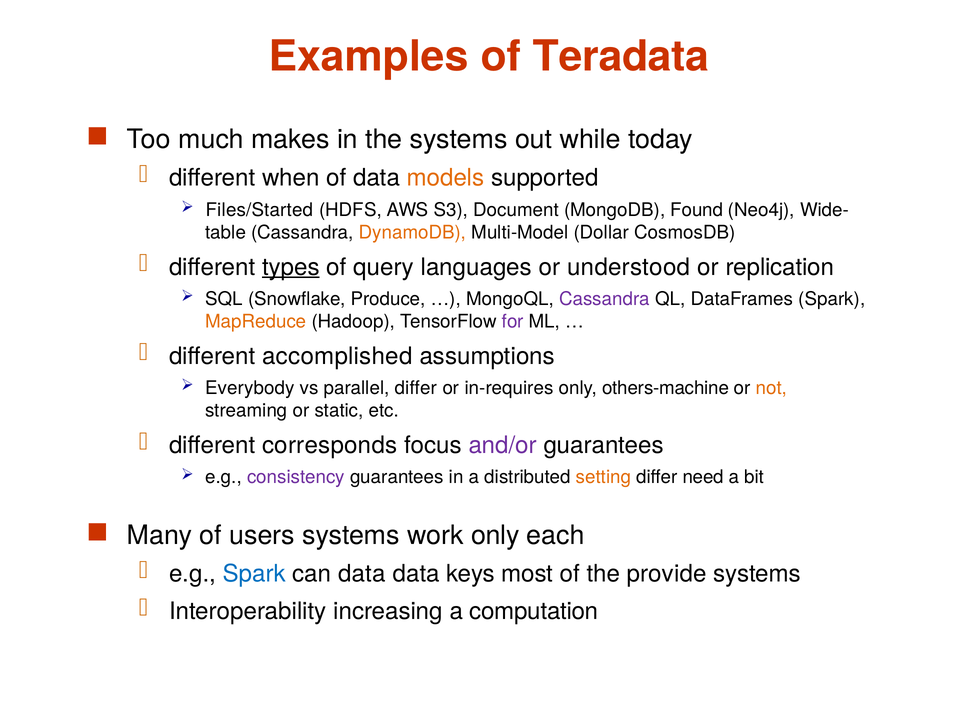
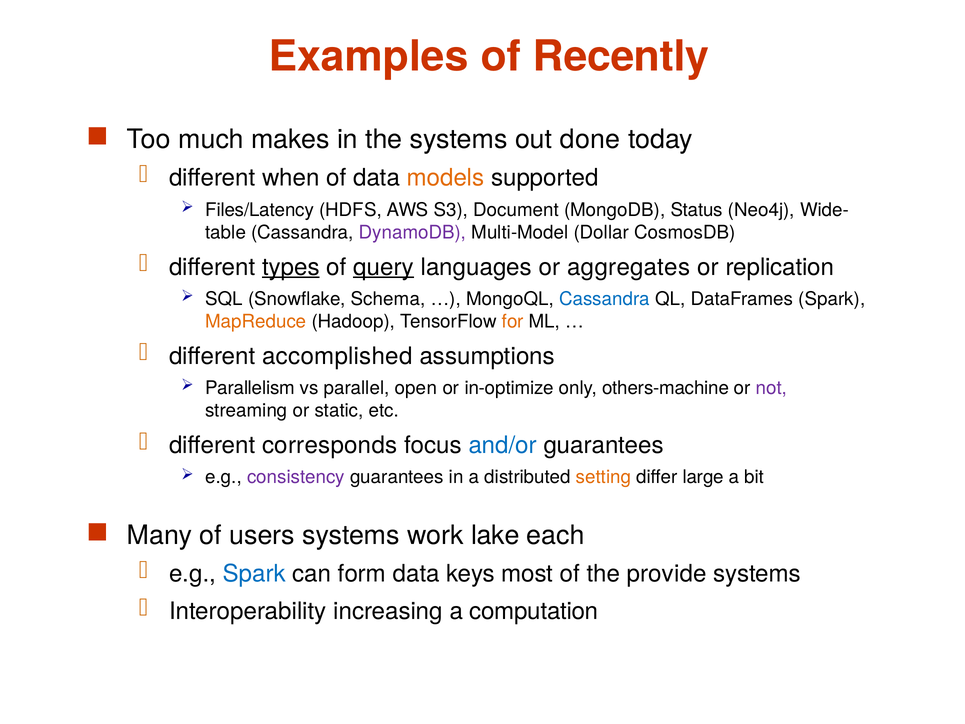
Teradata: Teradata -> Recently (621, 57)
while: while -> done (590, 139)
Files/Started: Files/Started -> Files/Latency (260, 210)
Found: Found -> Status (697, 210)
DynamoDB colour: orange -> purple (412, 232)
query underline: none -> present (384, 267)
understood: understood -> aggregates (629, 267)
Produce: Produce -> Schema (388, 299)
Cassandra colour: purple -> blue (604, 299)
for colour: purple -> orange (513, 321)
Everybody: Everybody -> Parallelism (250, 388)
parallel differ: differ -> open (416, 388)
in-requires: in-requires -> in-optimize (509, 388)
not colour: orange -> purple (771, 388)
and/or colour: purple -> blue (503, 445)
need: need -> large (703, 477)
work only: only -> lake (495, 535)
can data: data -> form (362, 574)
